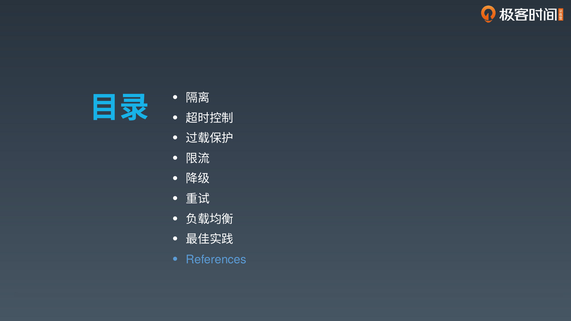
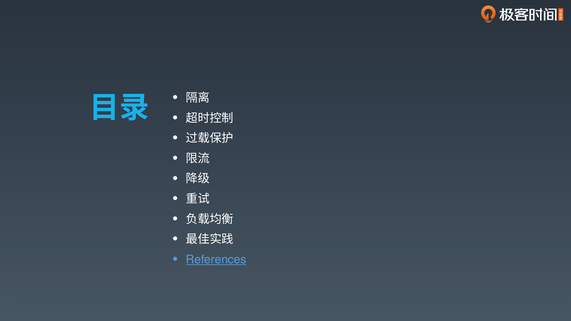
References underline: none -> present (216, 260)
